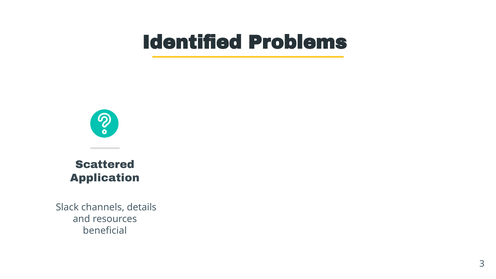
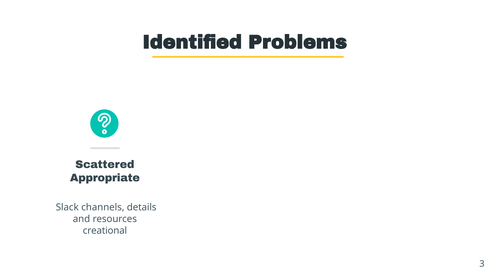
Application: Application -> Appropriate (105, 178)
beneficial: beneficial -> creational (105, 231)
